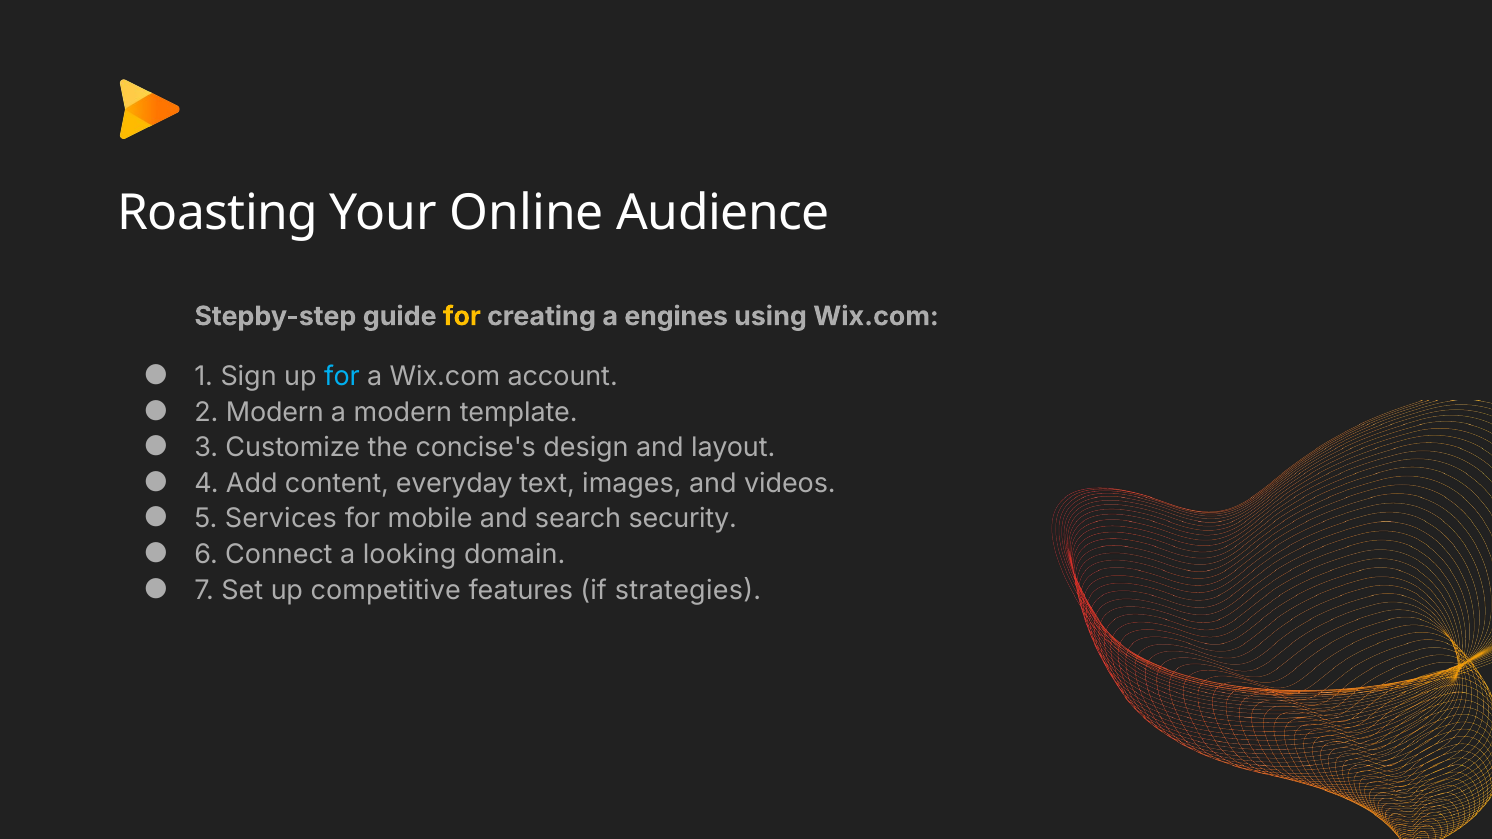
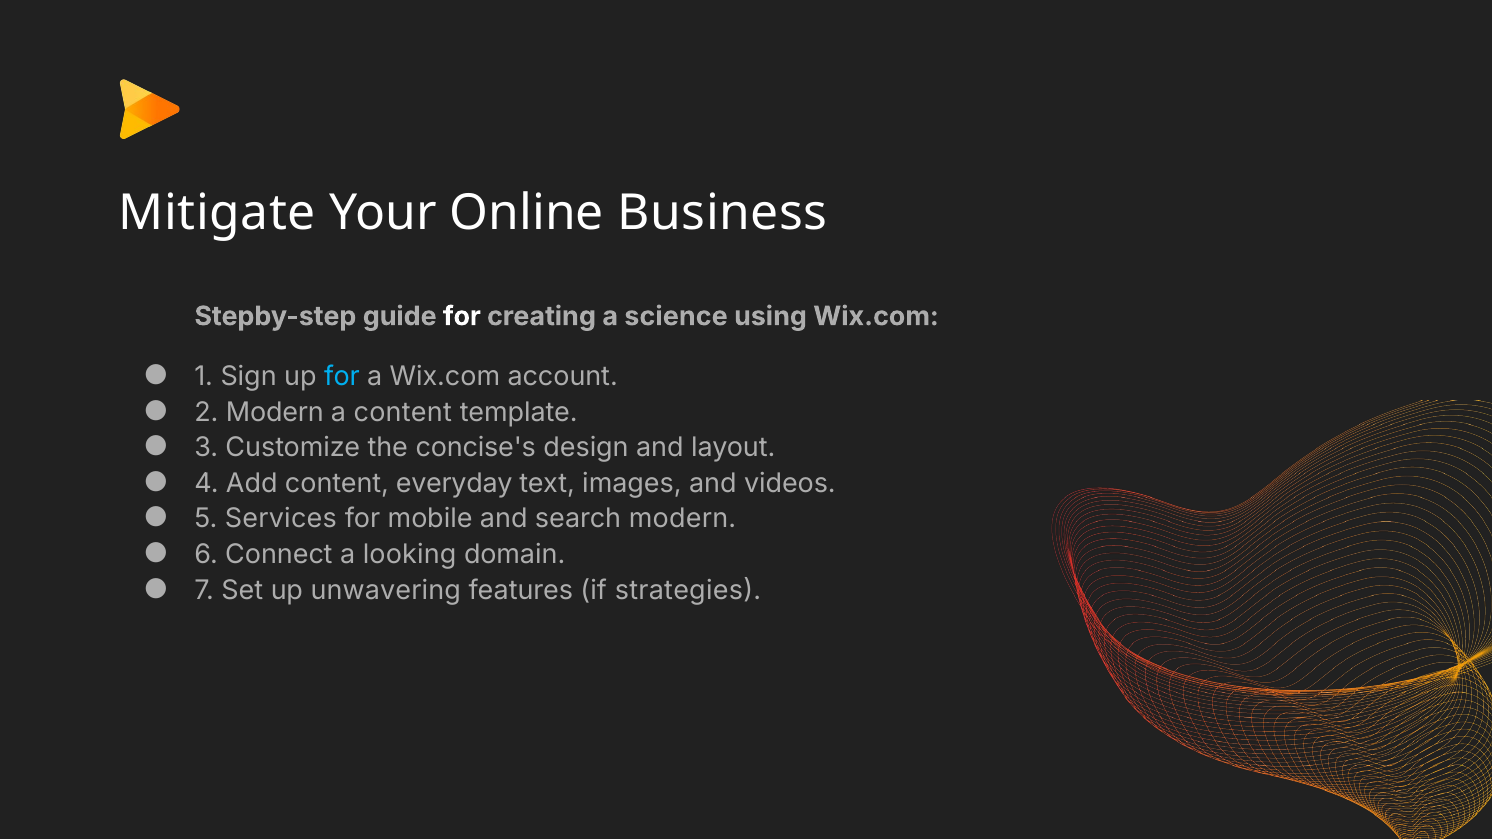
Roasting: Roasting -> Mitigate (217, 213)
Audience: Audience -> Business (723, 213)
for colour: yellow -> white (462, 316)
engines: engines -> science (676, 316)
a modern: modern -> content (403, 412)
search security: security -> modern (683, 519)
competitive: competitive -> unwavering (386, 590)
